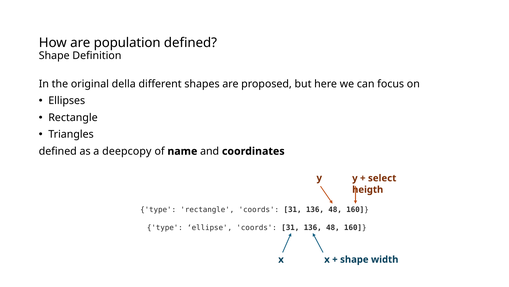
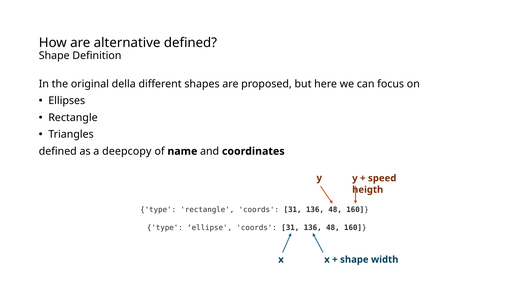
population: population -> alternative (127, 43)
select: select -> speed (382, 178)
